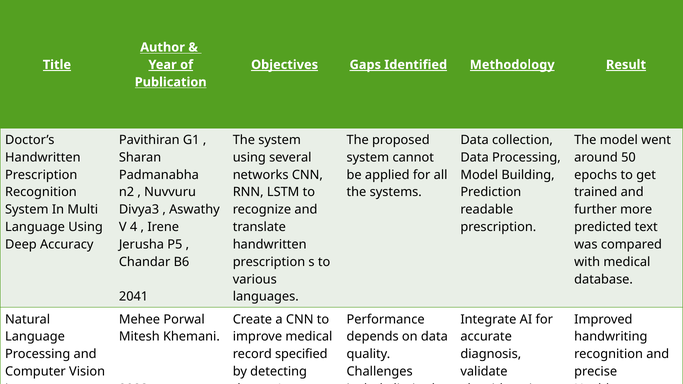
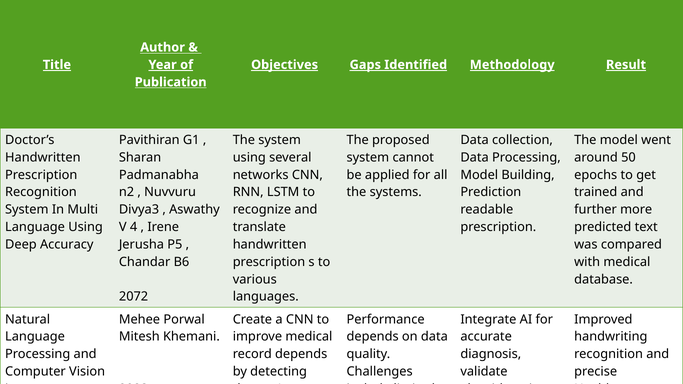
2041: 2041 -> 2072 (134, 297)
record specified: specified -> depends (301, 354)
